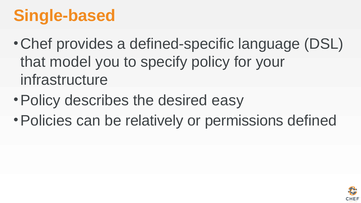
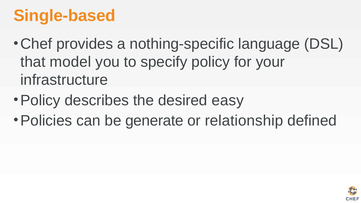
defined-specific: defined-specific -> nothing-specific (182, 44)
relatively: relatively -> generate (154, 121)
permissions: permissions -> relationship (244, 121)
